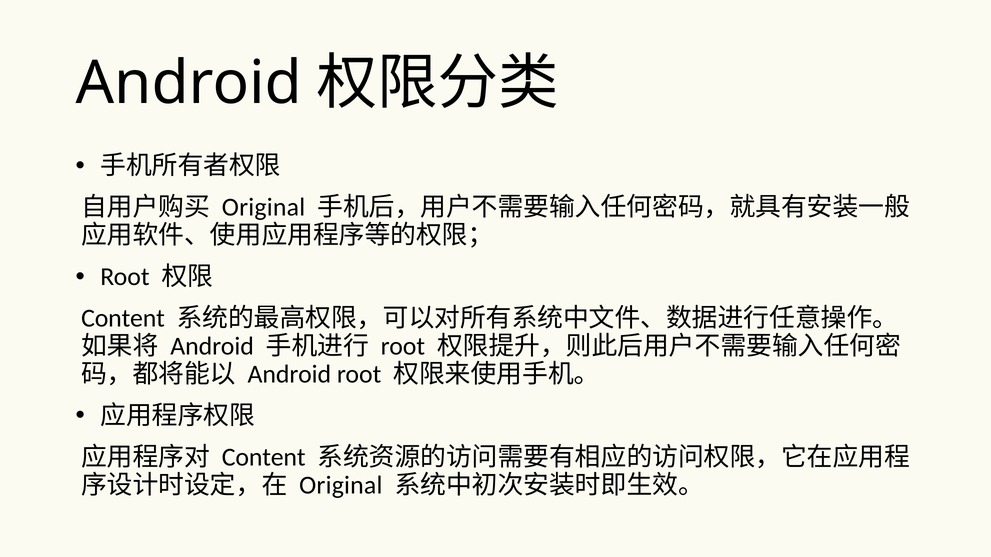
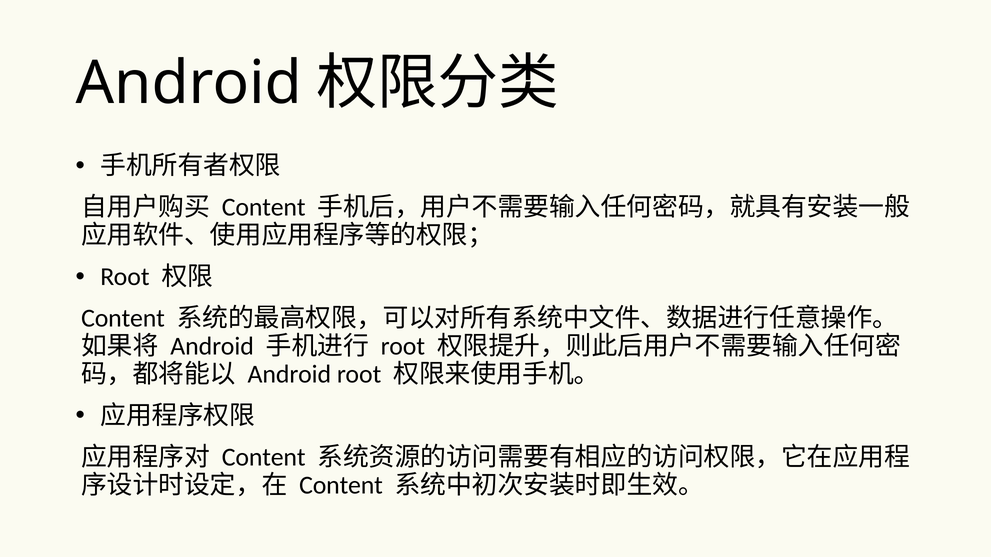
Original: Original -> Content (264, 208)
Original: Original -> Content (341, 485)
